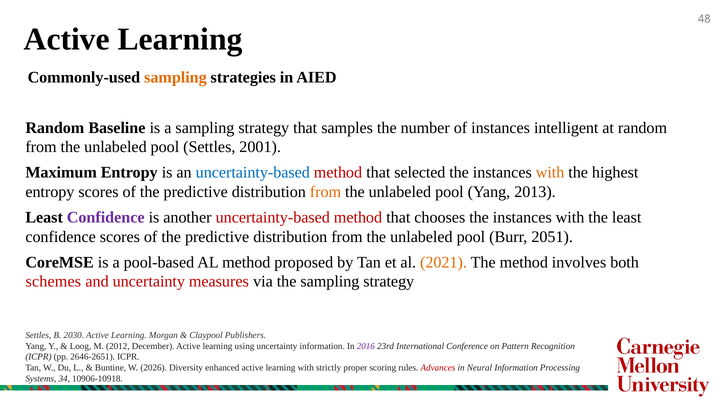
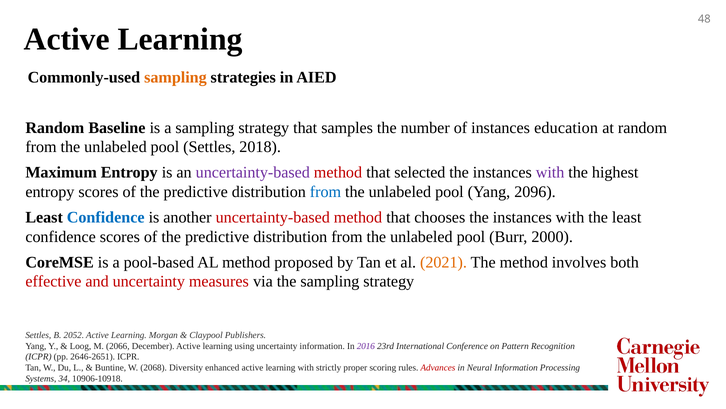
intelligent: intelligent -> education (566, 128)
2001: 2001 -> 2018 (260, 147)
uncertainty-based colour: blue -> purple (253, 172)
with colour: orange -> purple (550, 172)
from colour: orange -> blue (325, 192)
2013: 2013 -> 2096 (535, 192)
Confidence colour: purple -> blue (106, 217)
2051: 2051 -> 2000 (552, 236)
schemes: schemes -> effective (53, 281)
2030: 2030 -> 2052 (74, 335)
2012: 2012 -> 2066 (118, 346)
2026: 2026 -> 2068 (154, 367)
